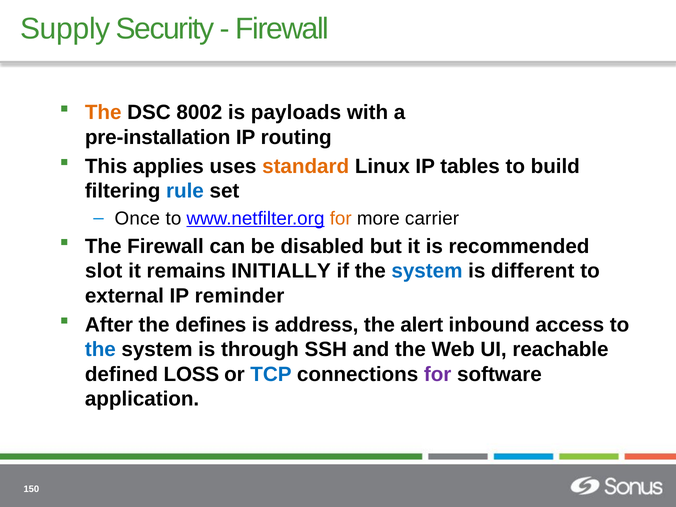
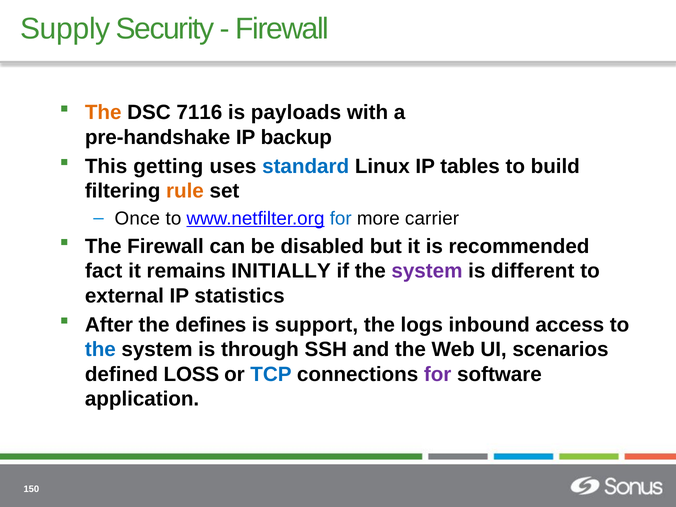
8002: 8002 -> 7116 (199, 113)
pre-installation: pre-installation -> pre-handshake (158, 137)
routing: routing -> backup (296, 137)
applies: applies -> getting (168, 166)
standard colour: orange -> blue (306, 166)
rule colour: blue -> orange (185, 191)
for colour: orange -> blue (341, 218)
slot: slot -> fact (104, 271)
system colour: blue -> purple (427, 271)
reminder: reminder -> statistics (240, 296)
address: address -> support (316, 325)
alert: alert -> logs (422, 325)
reachable: reachable -> scenarios (560, 350)
